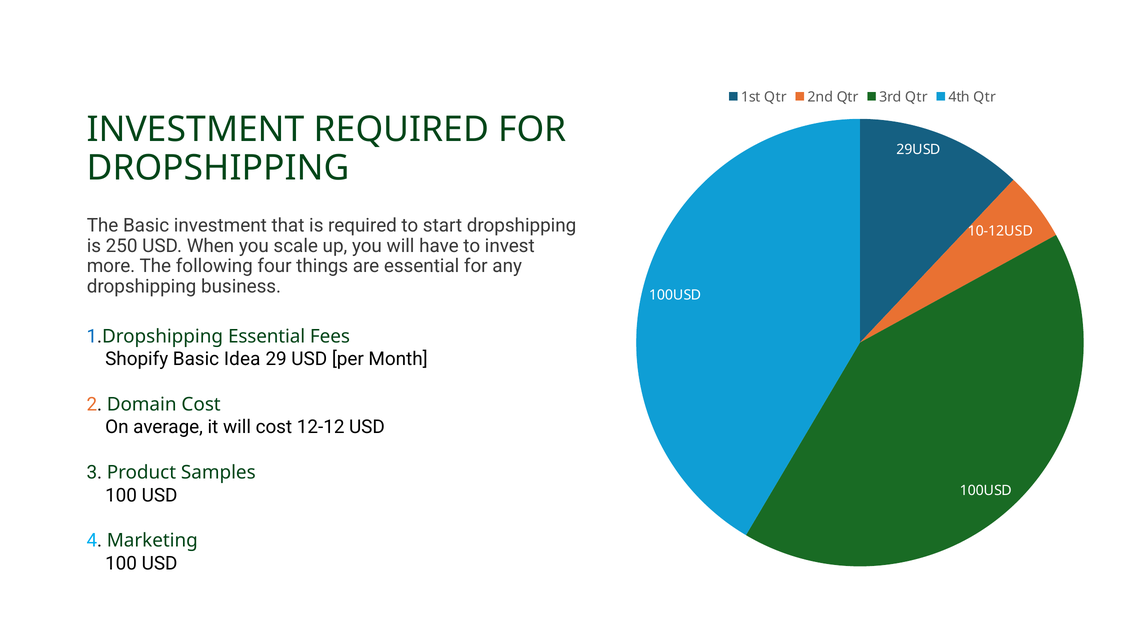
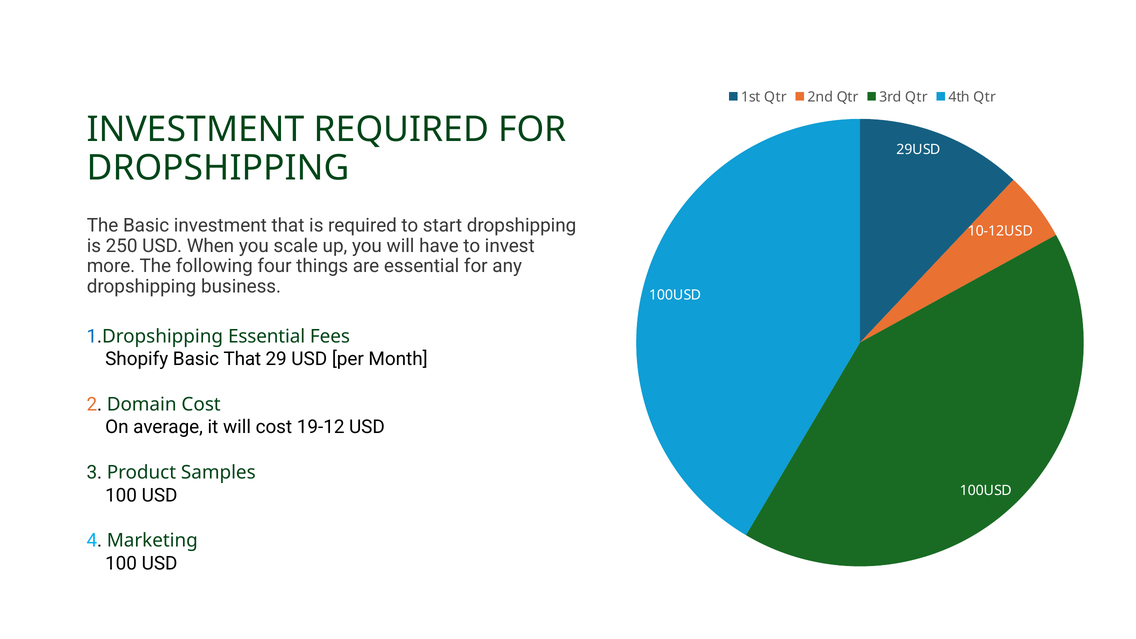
Basic Idea: Idea -> That (242, 359)
12-12: 12-12 -> 19-12 (321, 427)
